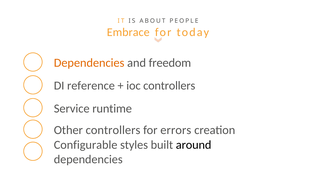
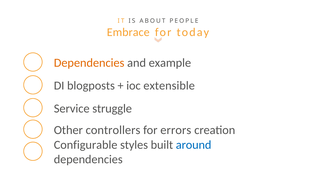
freedom: freedom -> example (170, 63)
reference: reference -> blogposts (91, 86)
ioc controllers: controllers -> extensible (169, 86)
runtime: runtime -> struggle (112, 109)
around colour: black -> blue (194, 145)
